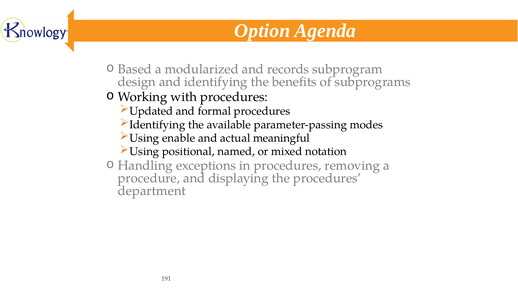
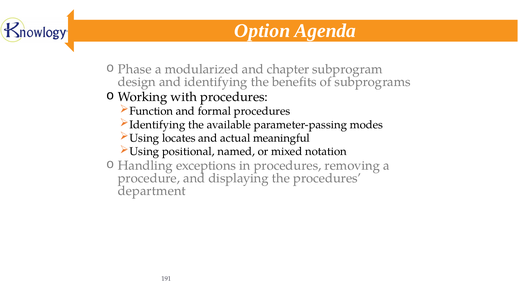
Based: Based -> Phase (135, 69)
records: records -> chapter (288, 69)
Updated: Updated -> Function (151, 111)
enable: enable -> locates (179, 138)
